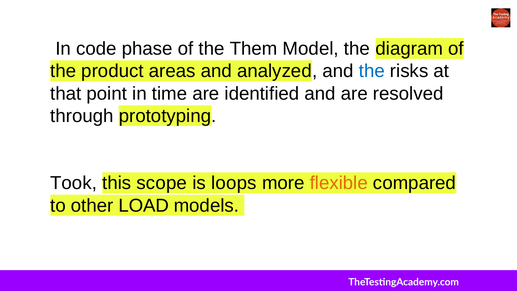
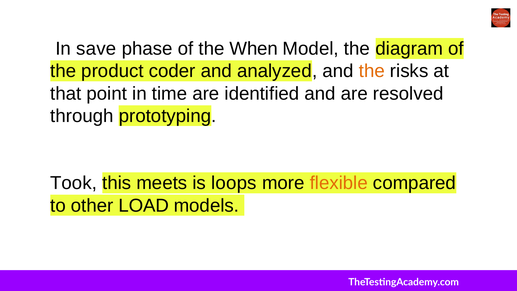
code: code -> save (96, 49)
Them: Them -> When (254, 49)
areas: areas -> coder (172, 71)
the colour: blue -> orange (372, 71)
scope: scope -> meets (162, 183)
